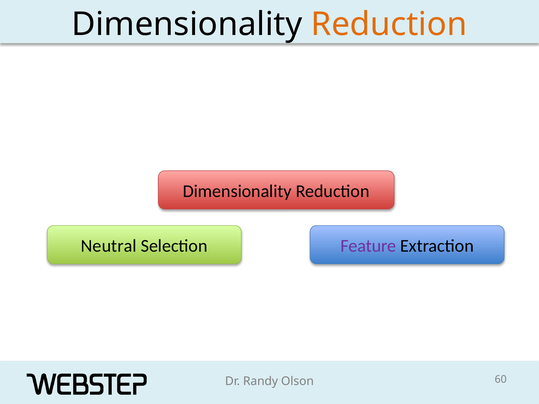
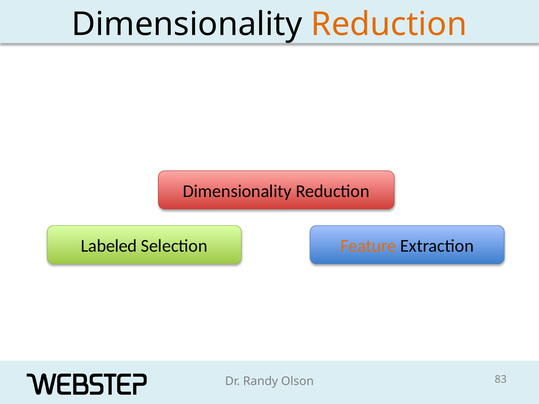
Neutral: Neutral -> Labeled (109, 246)
Feature colour: purple -> orange (368, 246)
60: 60 -> 83 (501, 380)
